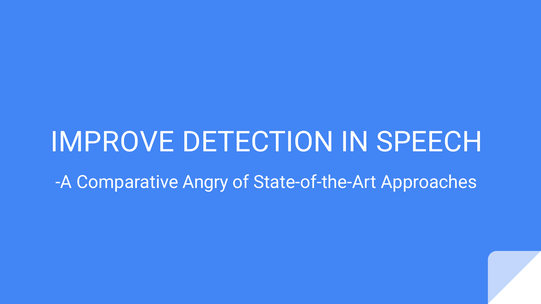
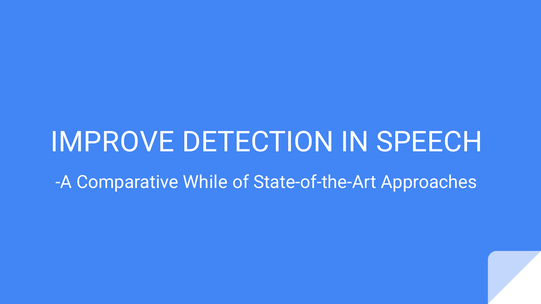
Angry: Angry -> While (205, 183)
